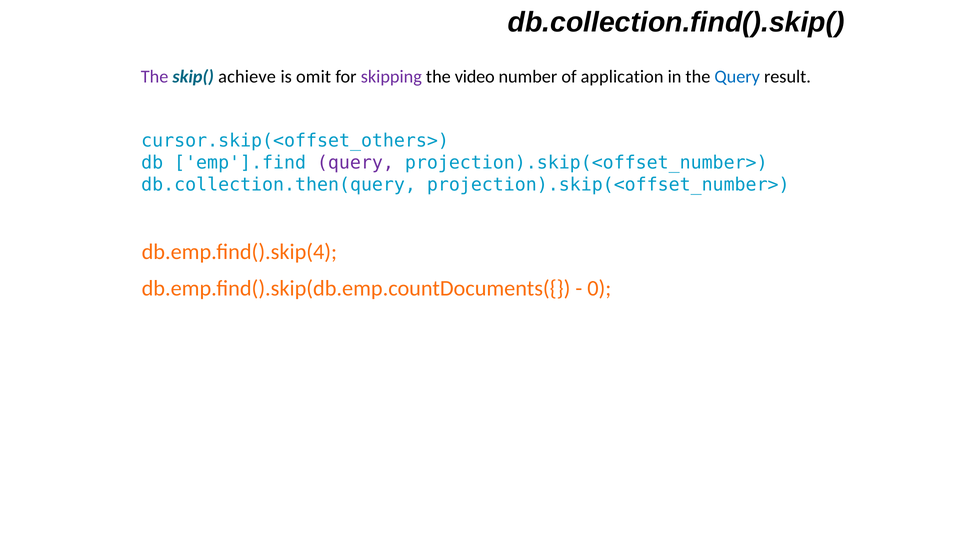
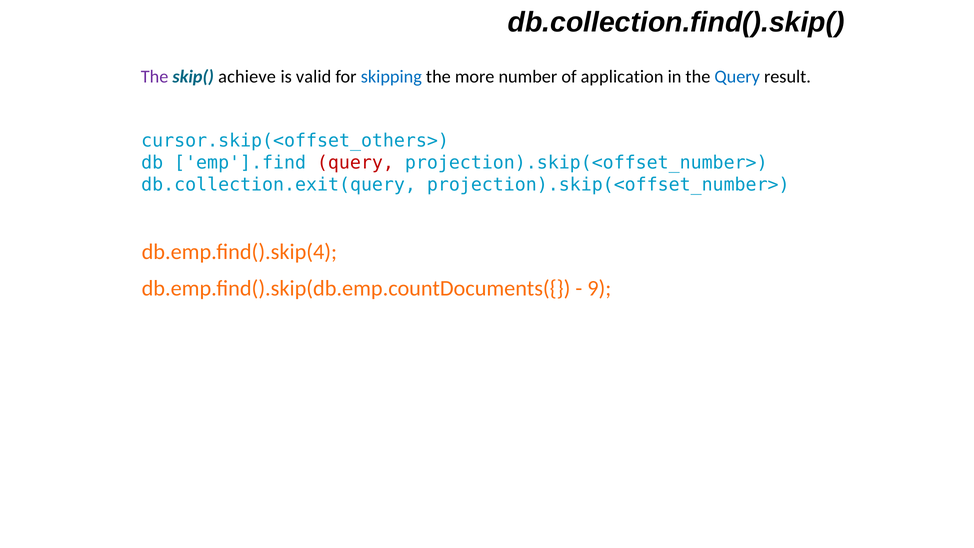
omit: omit -> valid (314, 77)
skipping colour: purple -> blue (391, 77)
video: video -> more (475, 77)
query colour: purple -> red (355, 163)
db.collection.then(query: db.collection.then(query -> db.collection.exit(query (279, 185)
0: 0 -> 9 (599, 288)
